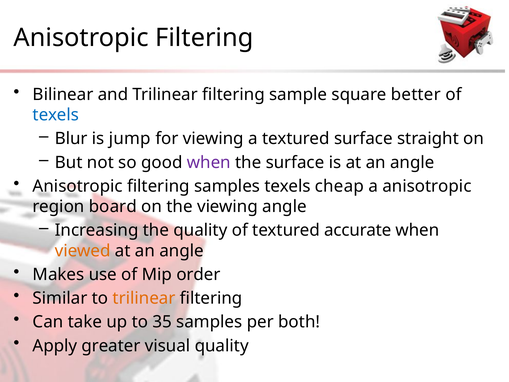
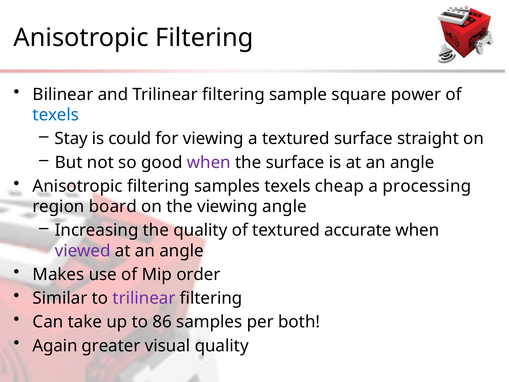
better: better -> power (416, 95)
Blur: Blur -> Stay (71, 139)
jump: jump -> could (130, 139)
a anisotropic: anisotropic -> processing (427, 186)
viewed colour: orange -> purple (83, 251)
trilinear colour: orange -> purple (144, 298)
35: 35 -> 86 (162, 322)
Apply: Apply -> Again (55, 346)
